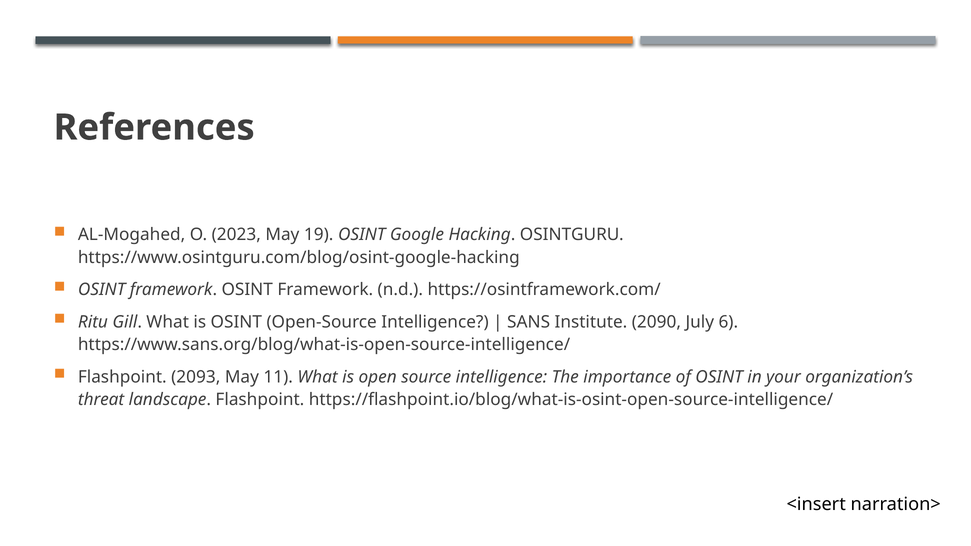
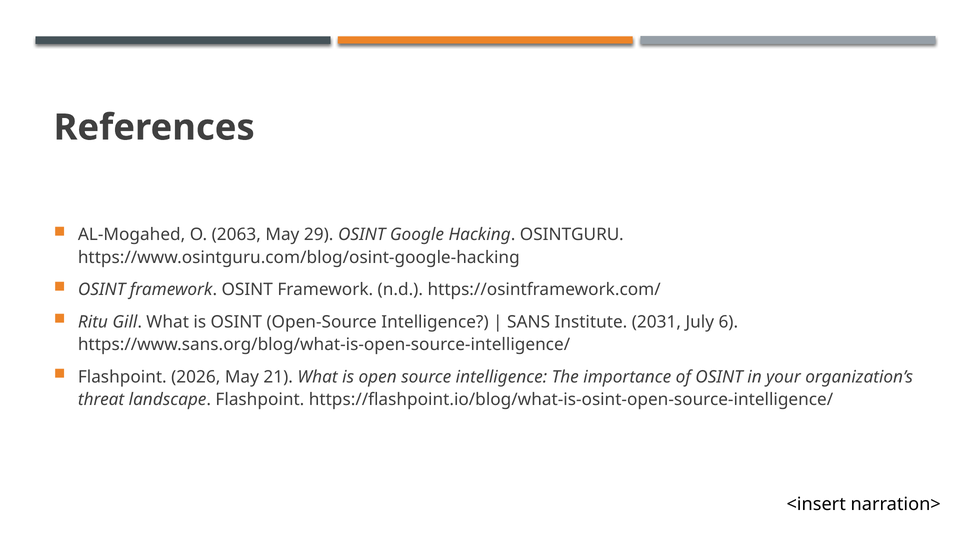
2023: 2023 -> 2063 (236, 235)
19: 19 -> 29 (319, 235)
2090: 2090 -> 2031 (656, 322)
2093: 2093 -> 2026 (196, 377)
11: 11 -> 21 (278, 377)
